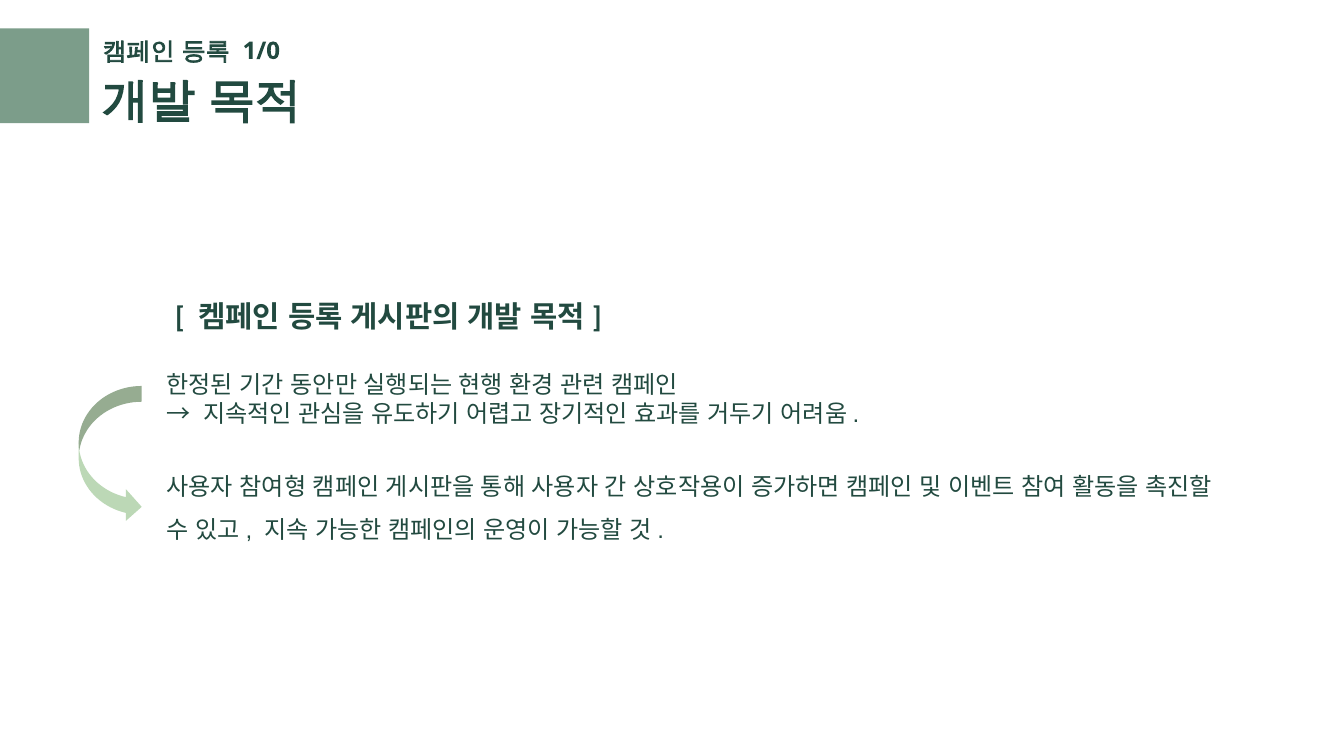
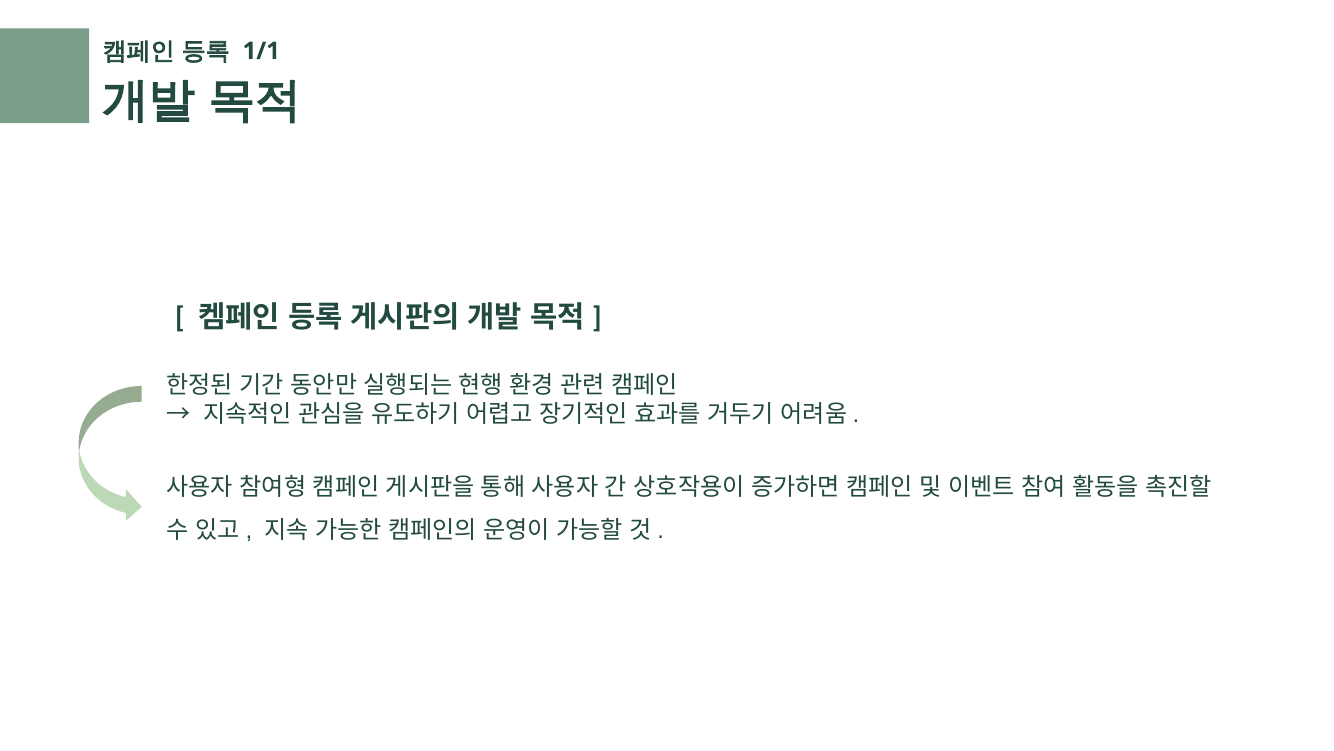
1/0: 1/0 -> 1/1 (261, 51)
